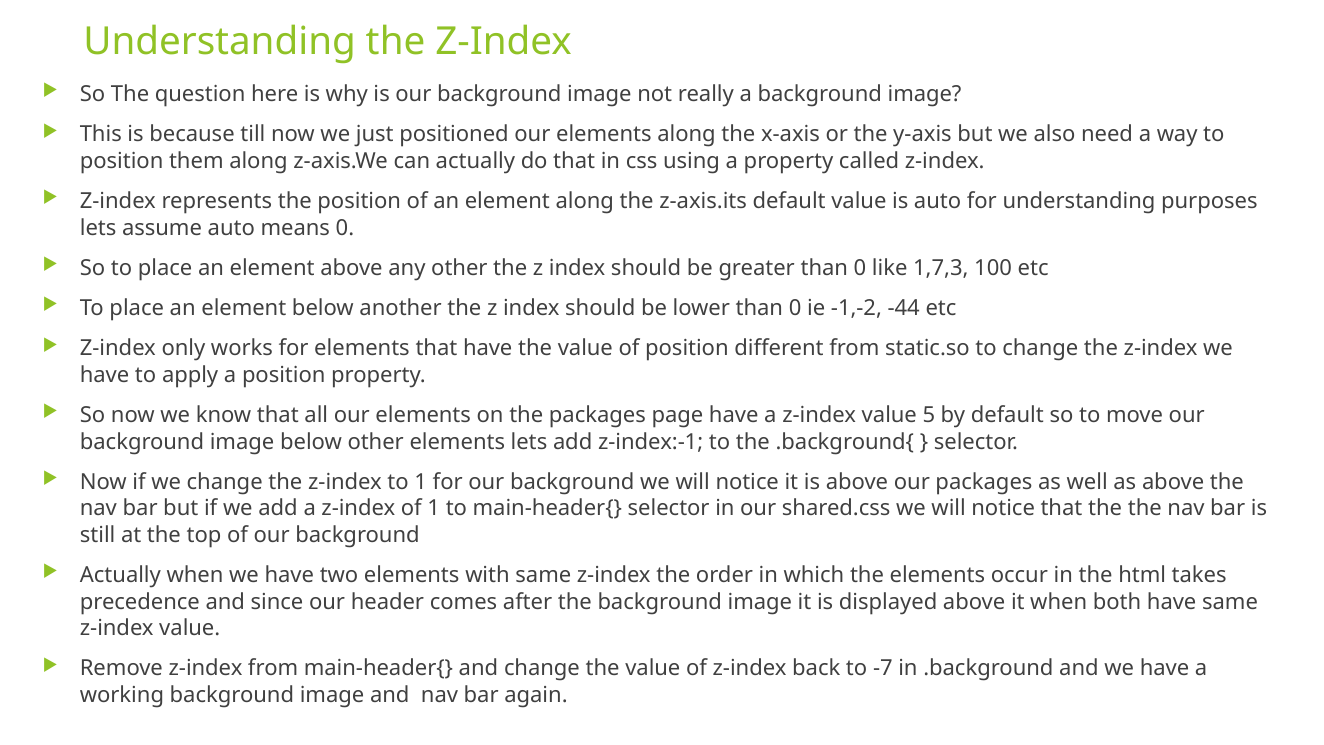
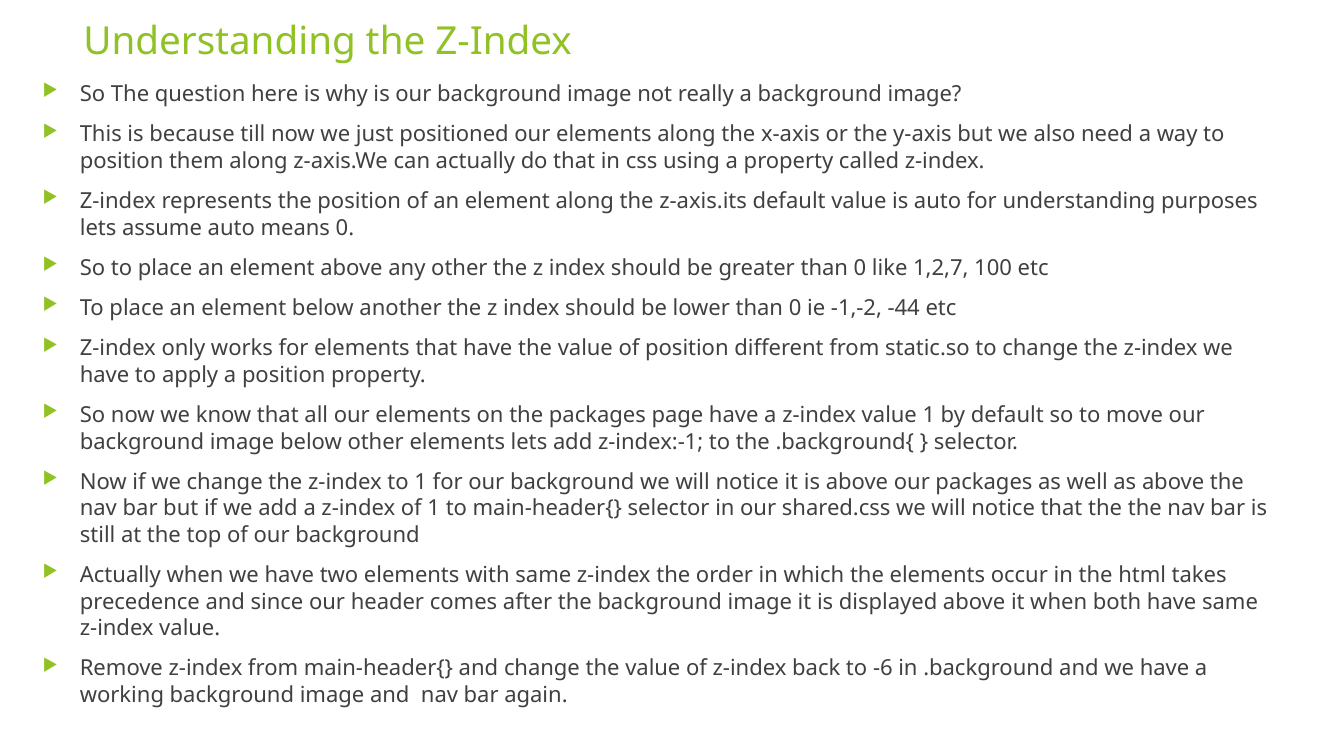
1,7,3: 1,7,3 -> 1,2,7 (941, 268)
value 5: 5 -> 1 (929, 415)
-7: -7 -> -6 (883, 668)
